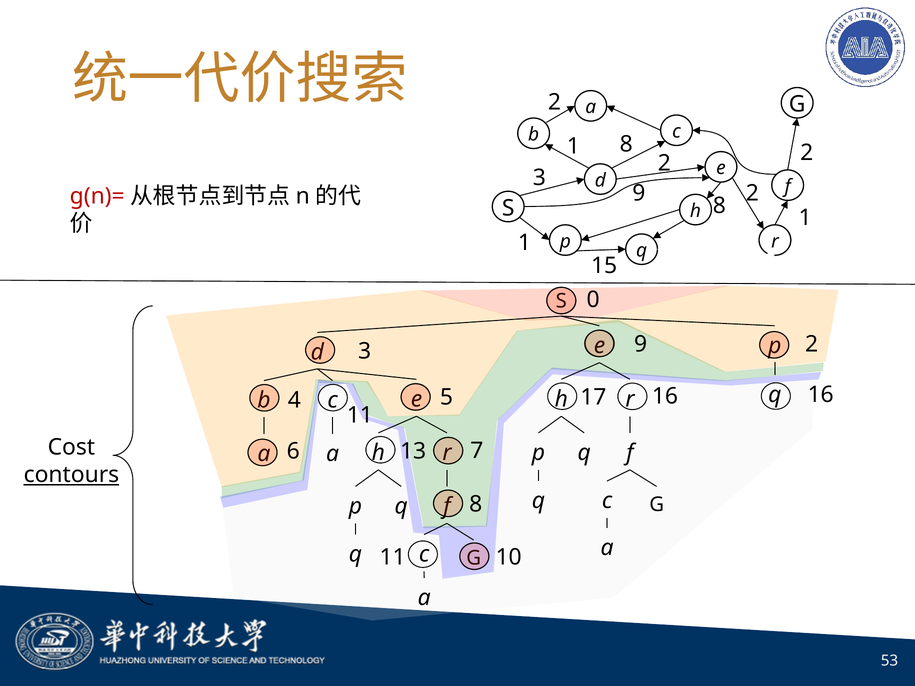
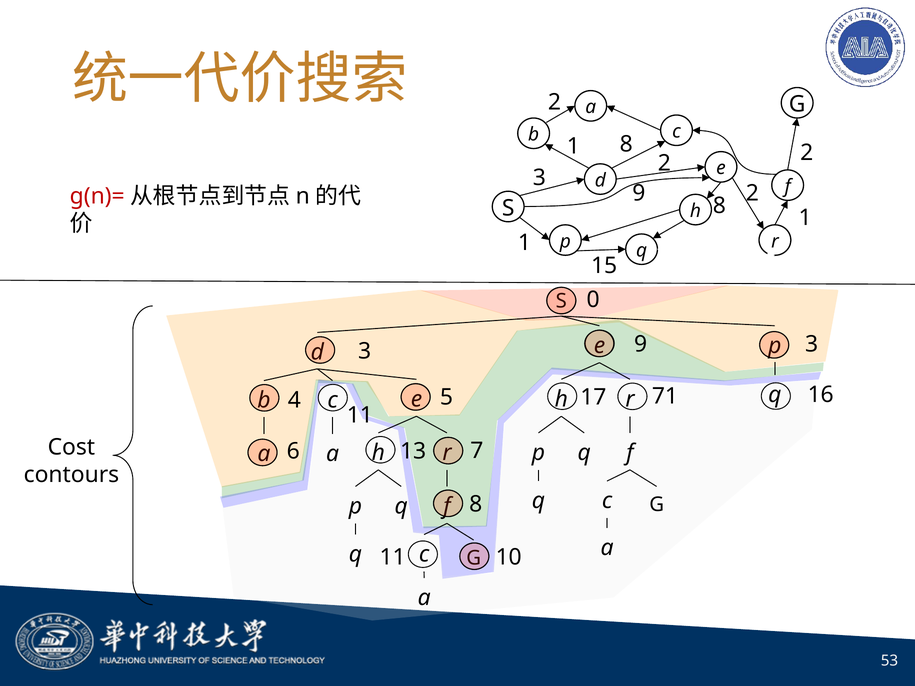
9 2: 2 -> 3 (812, 344)
17 16: 16 -> 71 (665, 396)
contours underline: present -> none (71, 475)
